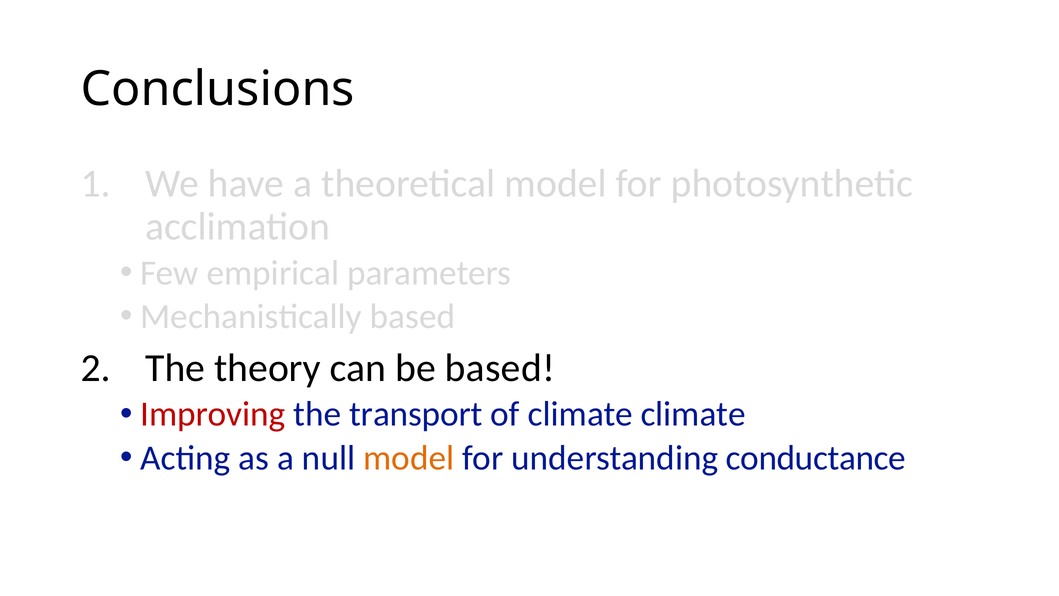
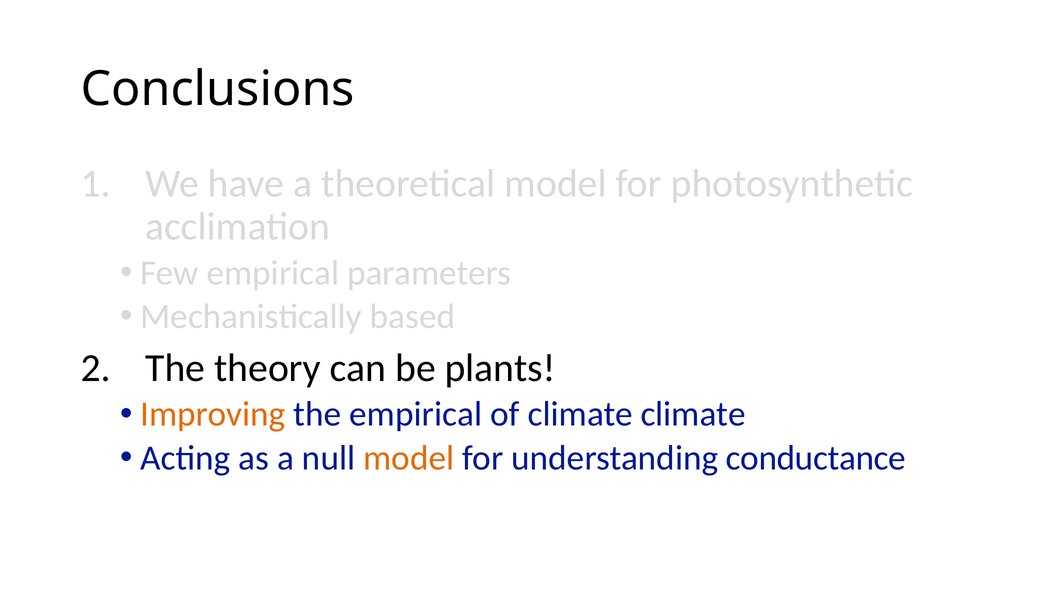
be based: based -> plants (500, 368)
Improving colour: red -> orange (213, 414)
the transport: transport -> empirical (416, 414)
